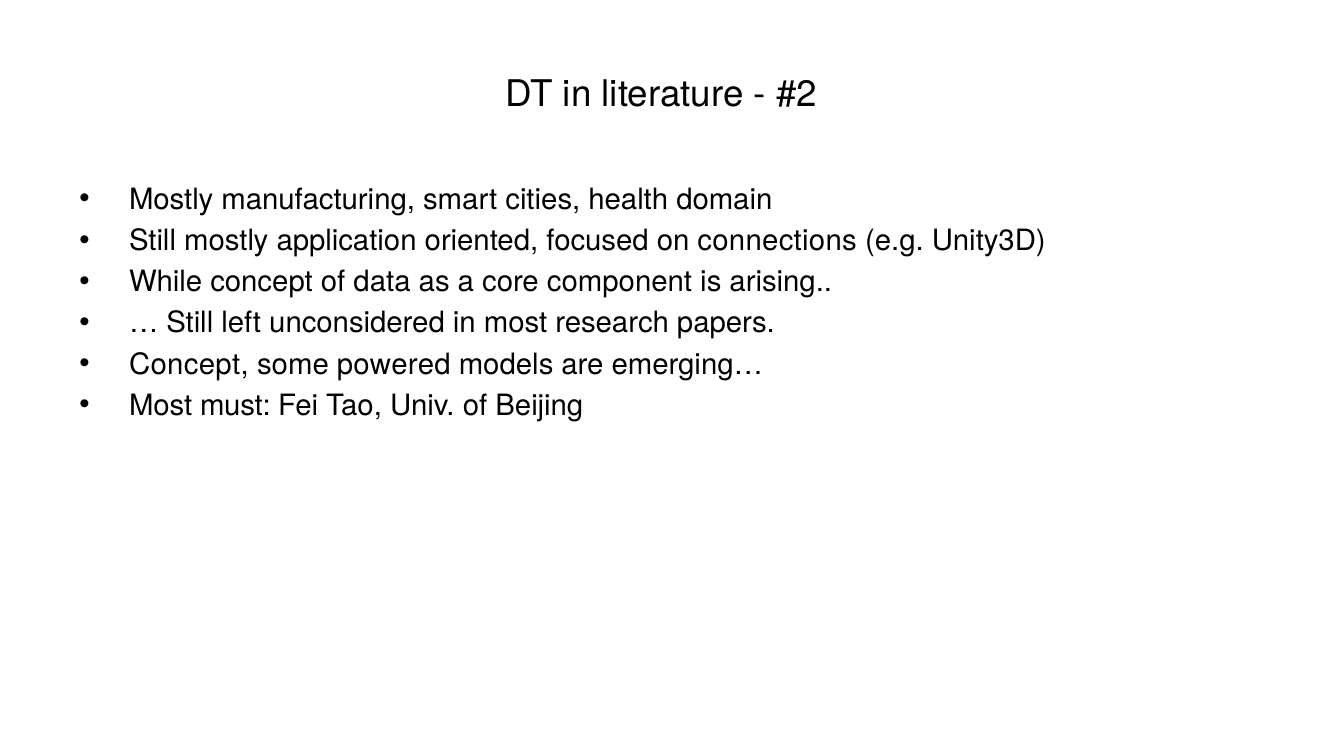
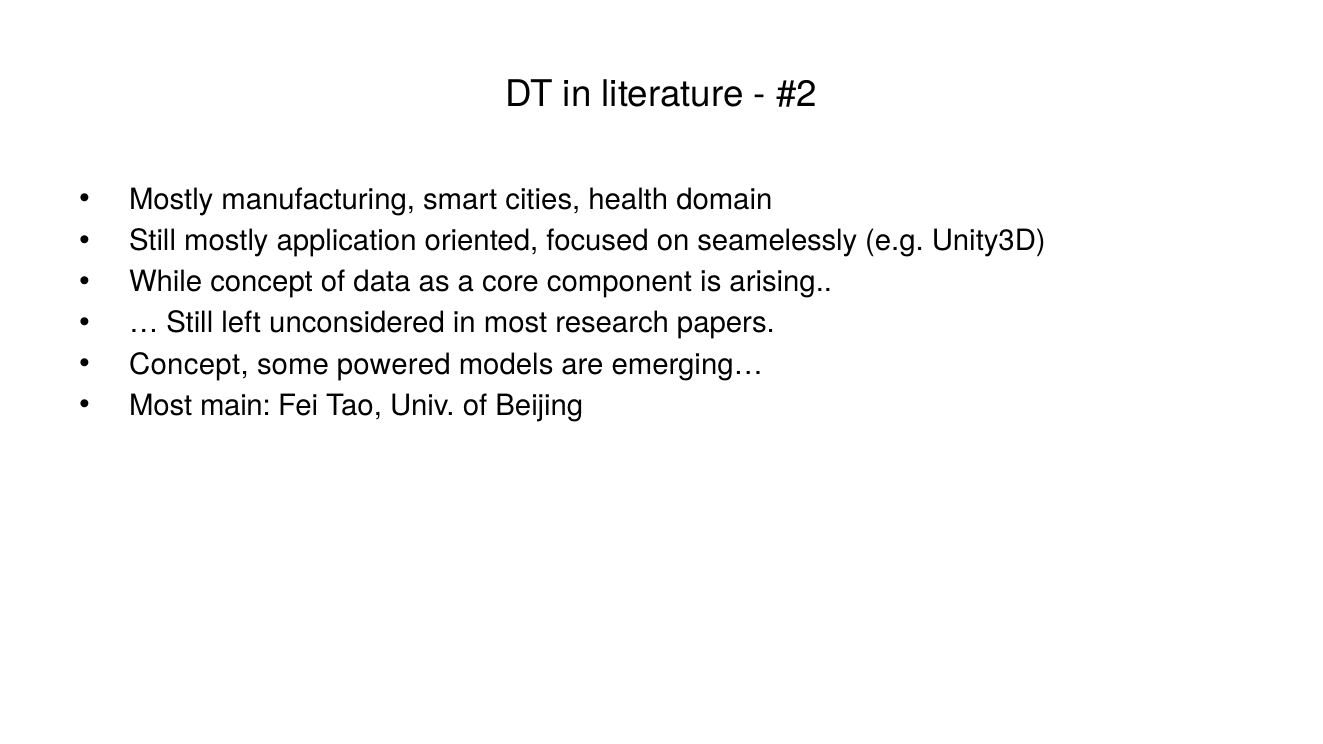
connections: connections -> seamelessly (777, 241)
must: must -> main (235, 406)
